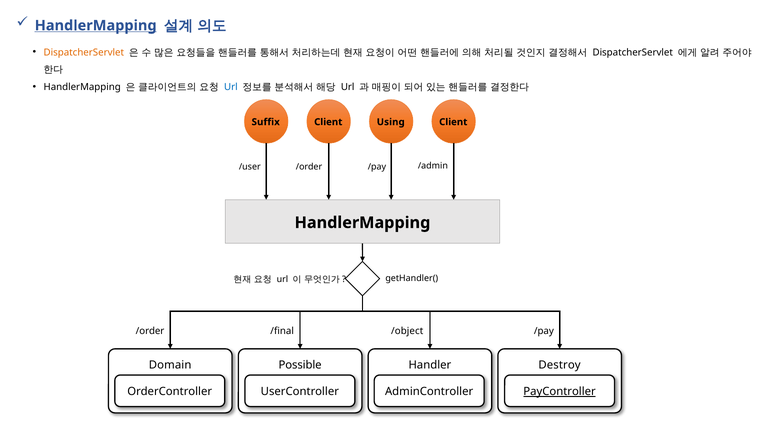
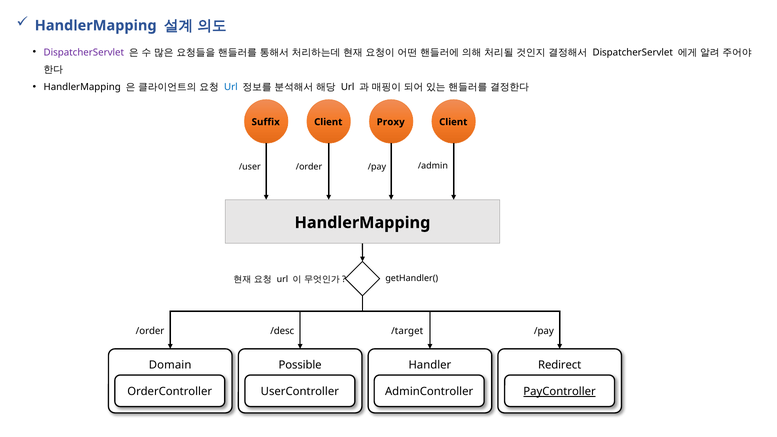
HandlerMapping underline: present -> none (96, 26)
DispatcherServlet colour: orange -> purple (84, 52)
Using: Using -> Proxy (391, 122)
/final: /final -> /desc (282, 331)
/object: /object -> /target (407, 331)
Destroy: Destroy -> Redirect (560, 365)
